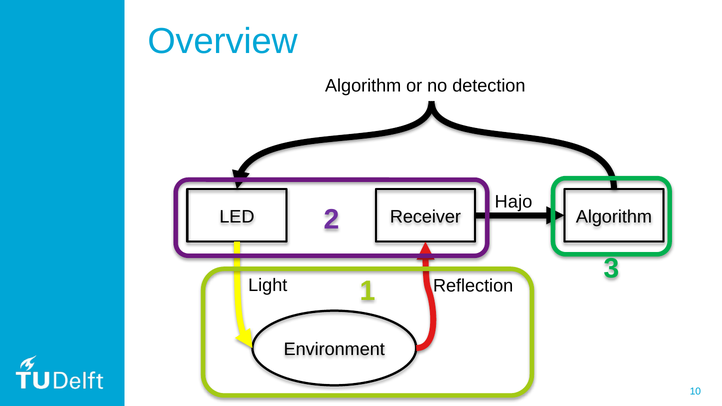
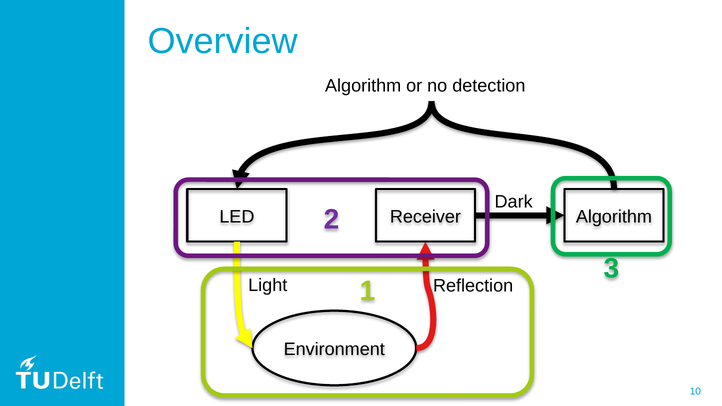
Hajo: Hajo -> Dark (514, 202)
